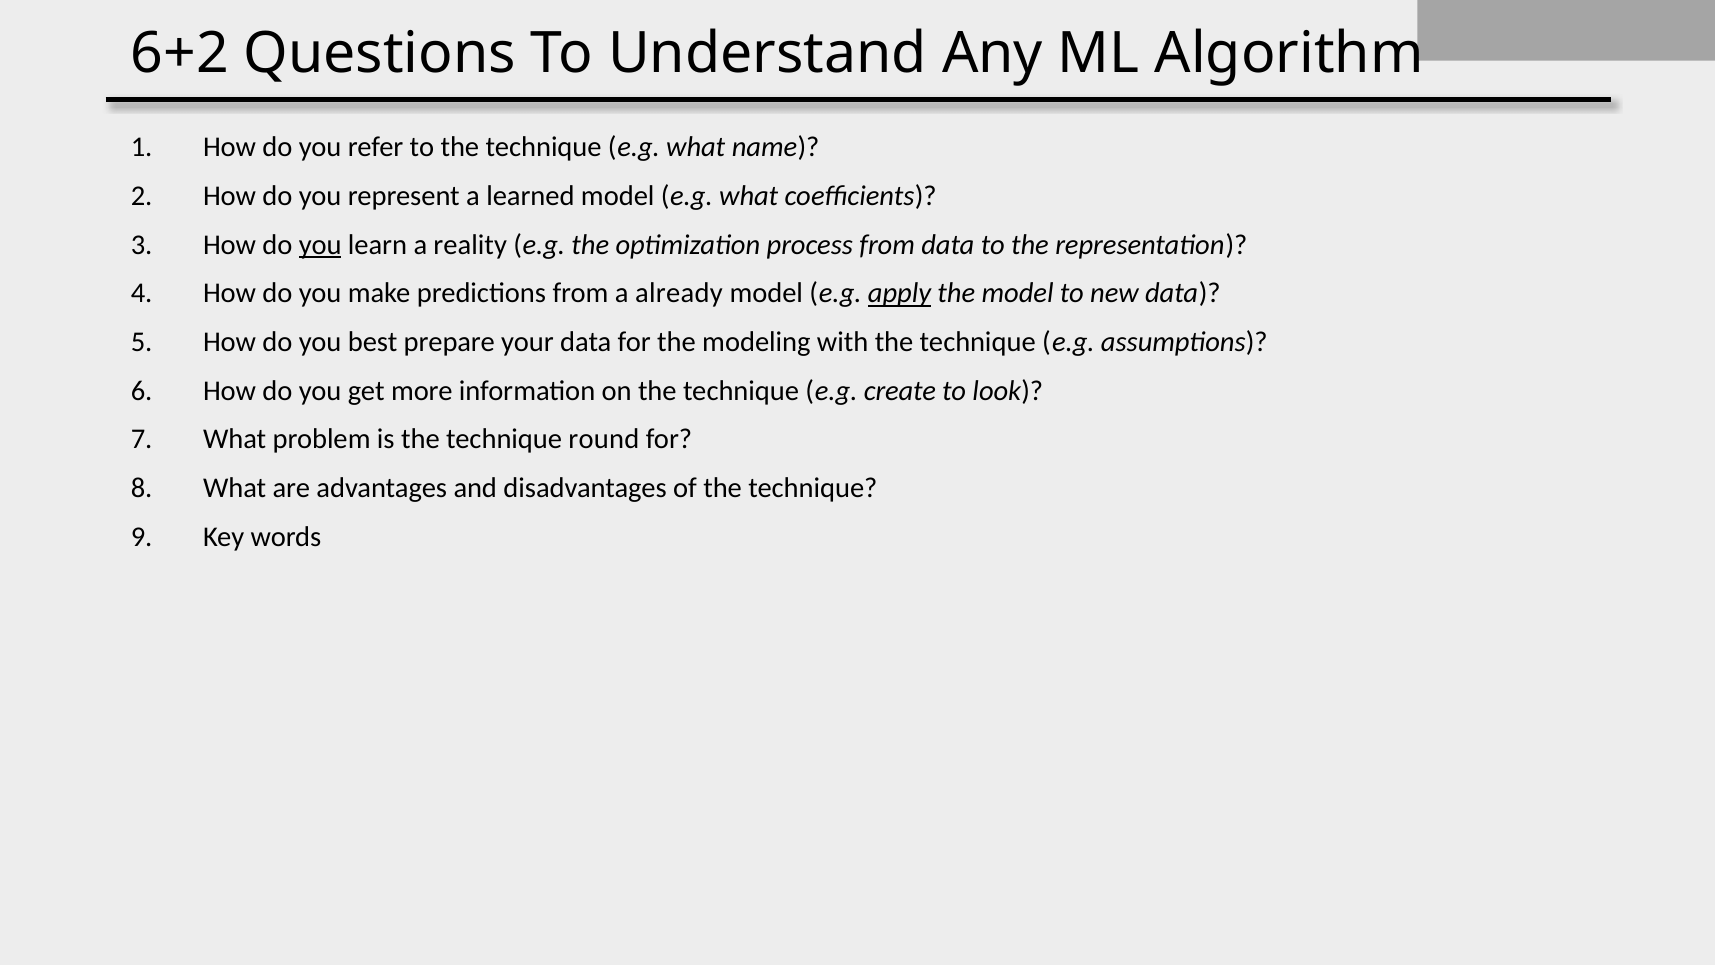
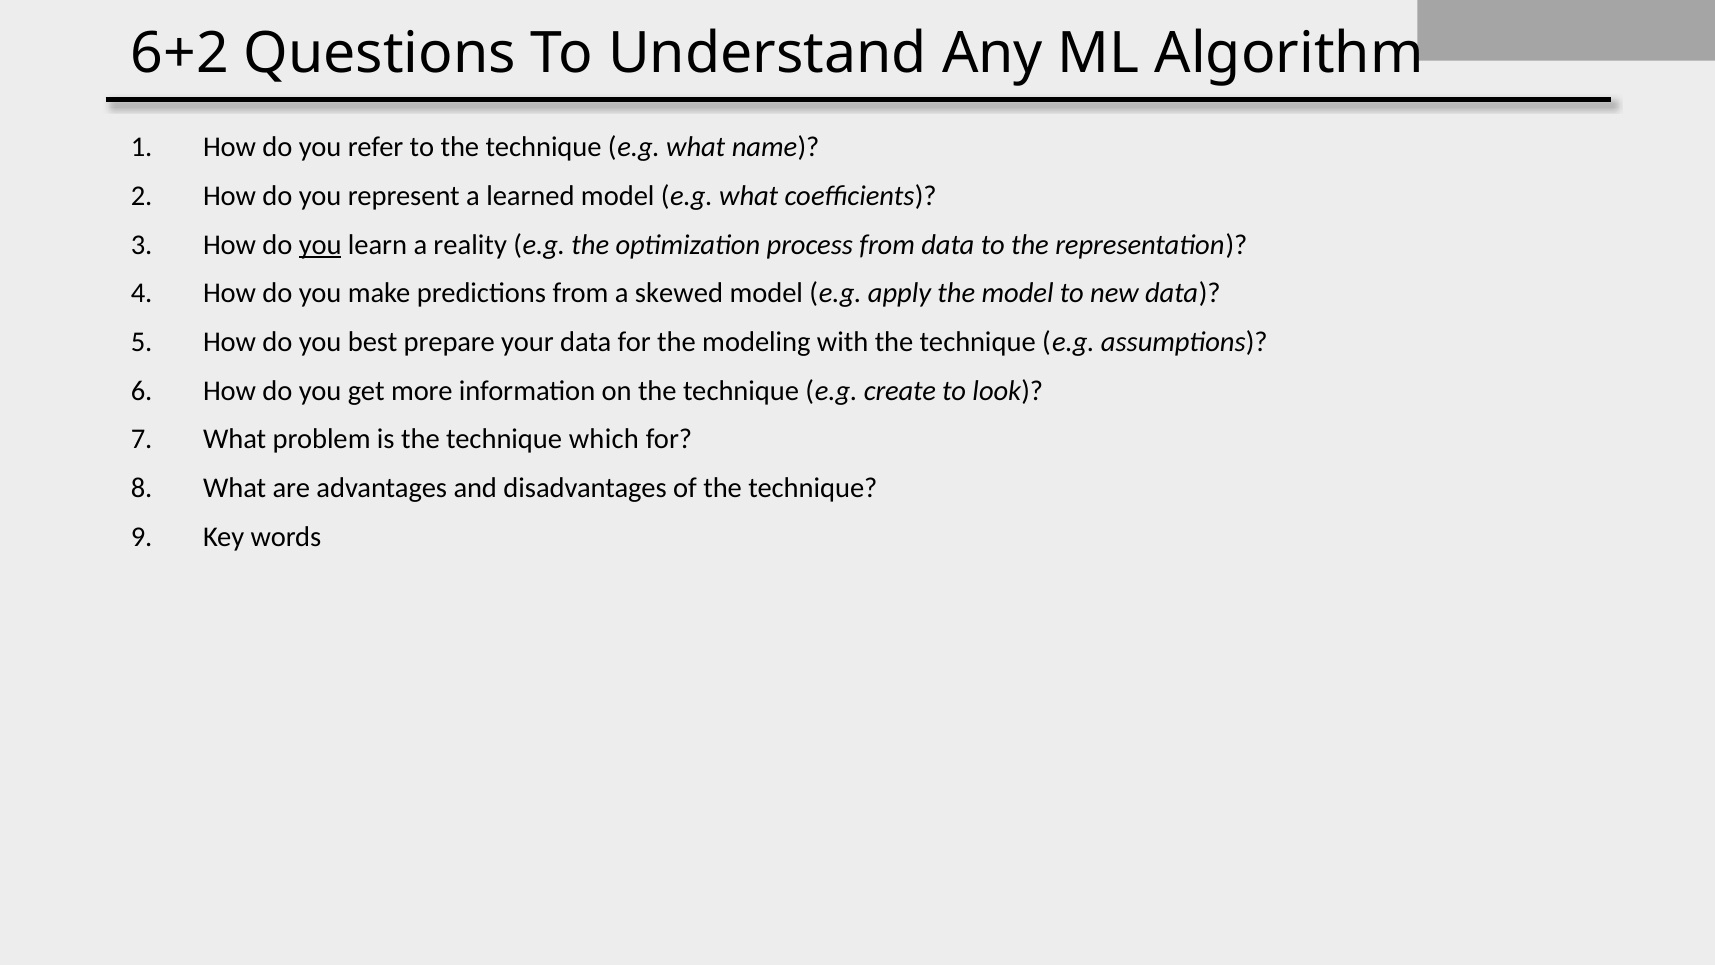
already: already -> skewed (679, 293)
apply underline: present -> none (899, 293)
round: round -> which (604, 439)
